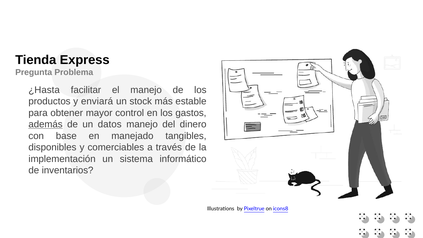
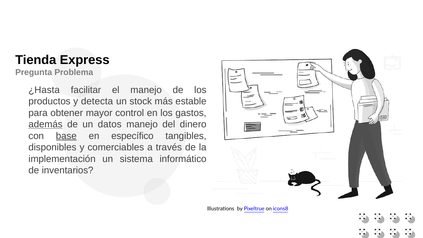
enviará: enviará -> detecta (97, 101)
base underline: none -> present (66, 136)
manejado: manejado -> específico (132, 136)
